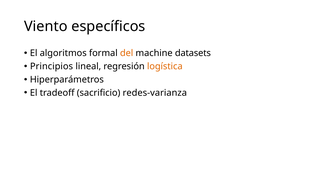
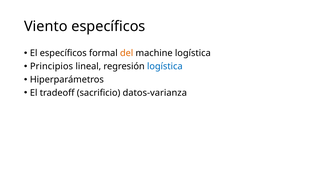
El algoritmos: algoritmos -> específicos (63, 53)
machine datasets: datasets -> logística (193, 53)
logística colour: orange -> blue (165, 66)
redes-varianza: redes-varianza -> datos-varianza (155, 93)
